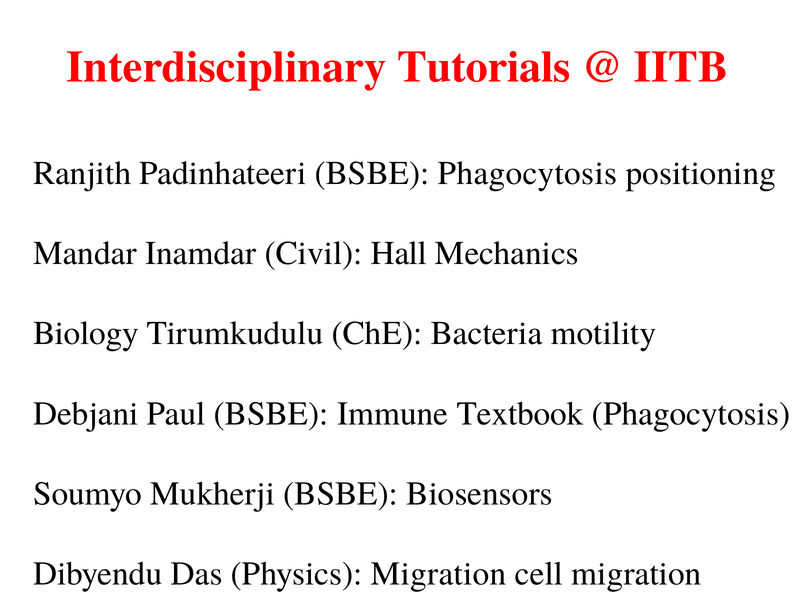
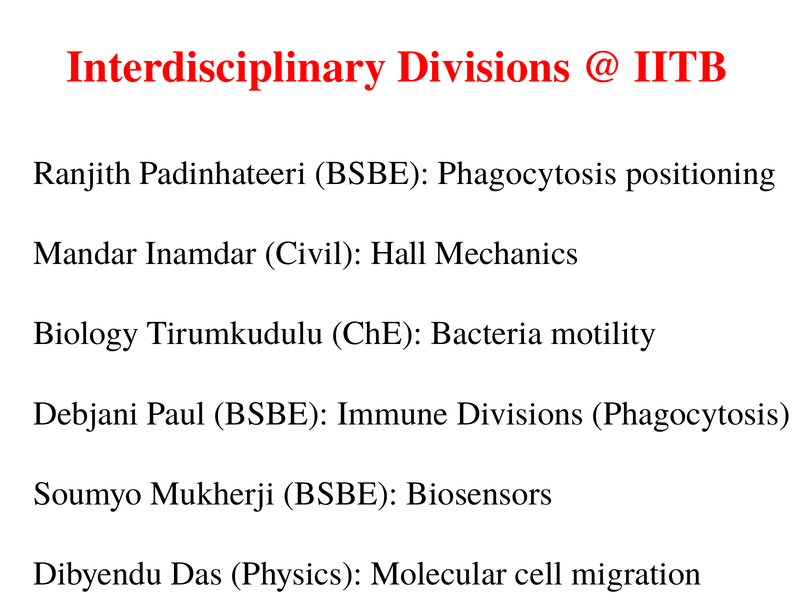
Interdisciplinary Tutorials: Tutorials -> Divisions (484, 67)
Immune Textbook: Textbook -> Divisions (520, 413)
Physics Migration: Migration -> Molecular (439, 574)
